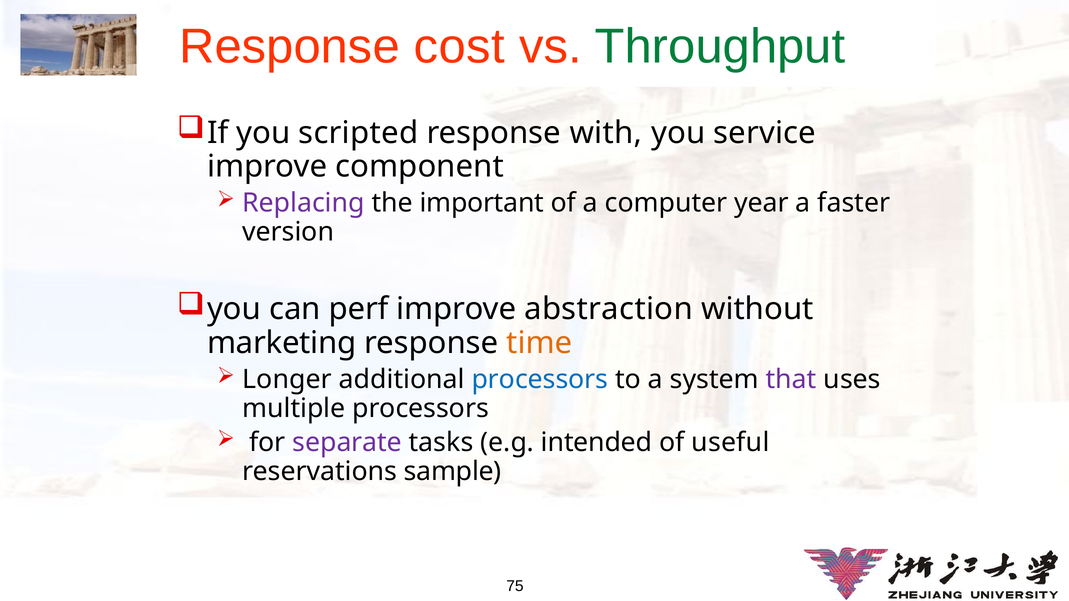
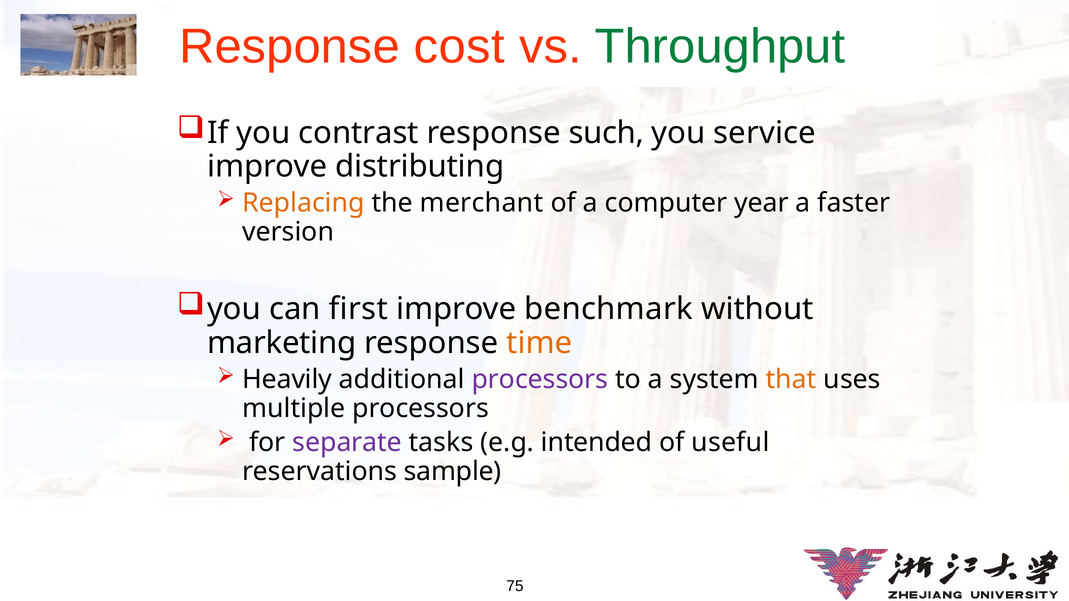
scripted: scripted -> contrast (359, 133)
with: with -> such (606, 133)
component: component -> distributing (420, 166)
Replacing colour: purple -> orange (303, 203)
important: important -> merchant (482, 203)
perf: perf -> first (358, 309)
abstraction: abstraction -> benchmark (609, 309)
Longer: Longer -> Heavily (287, 380)
processors colour: blue -> purple (540, 380)
that colour: purple -> orange (791, 380)
